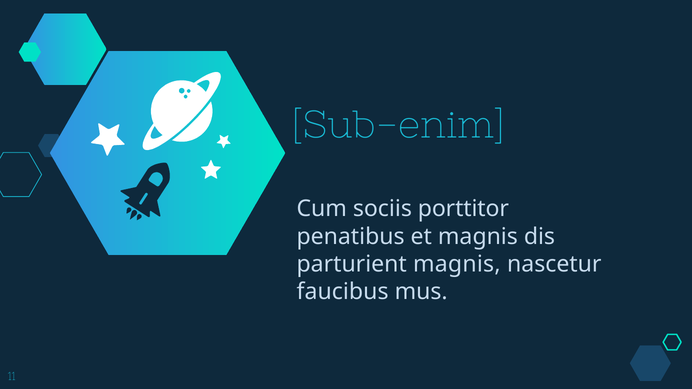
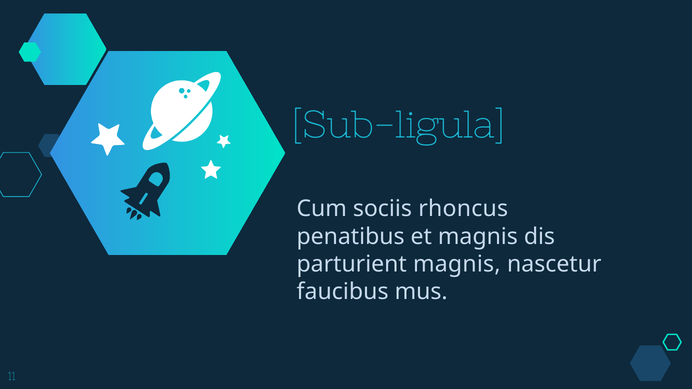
Sub-enim: Sub-enim -> Sub-ligula (399, 125)
porttitor: porttitor -> rhoncus (463, 209)
